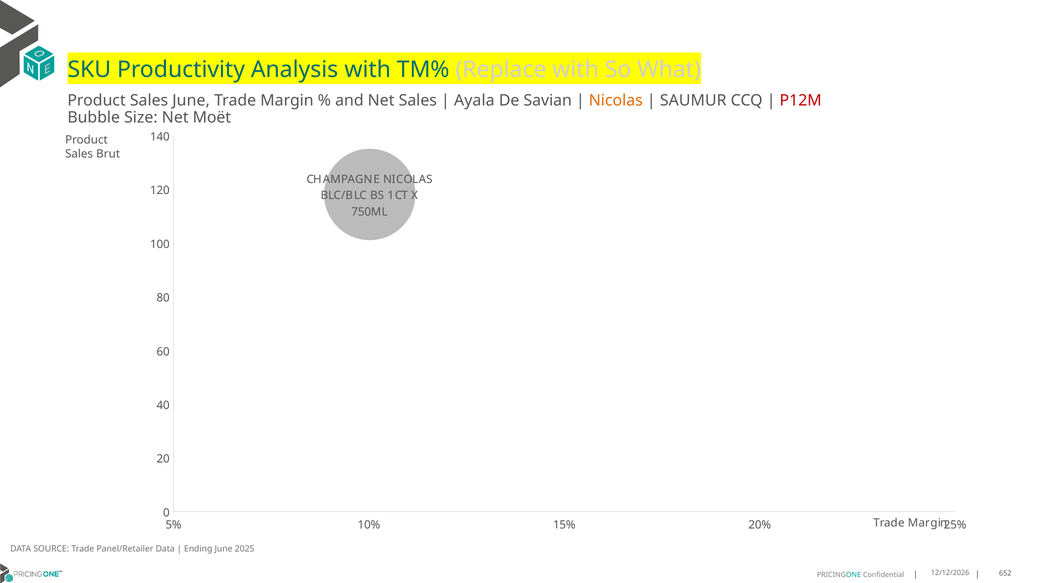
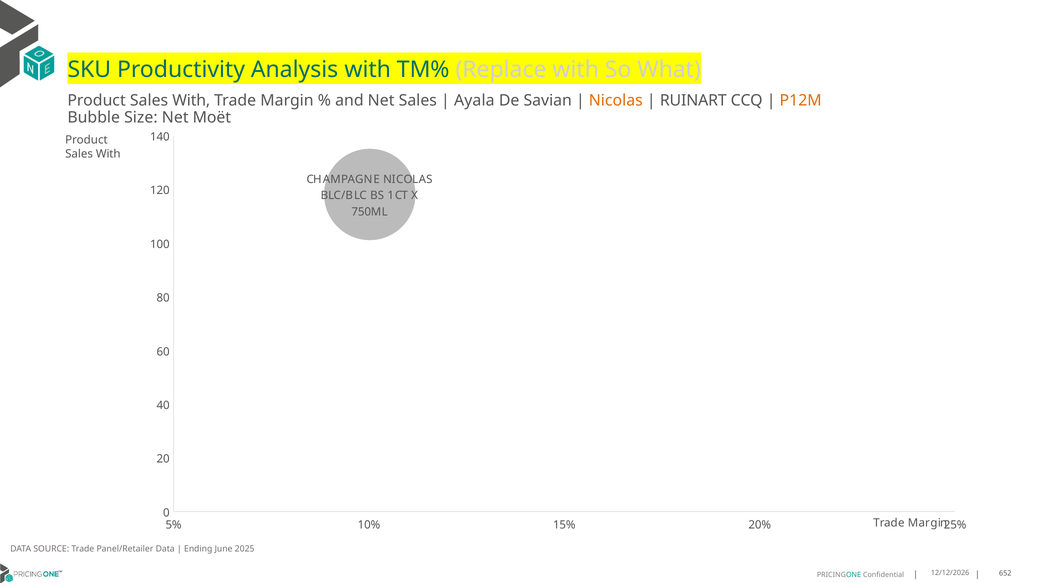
June: June -> With (191, 100)
SAUMUR: SAUMUR -> RUINART (693, 100)
P12M colour: red -> orange (801, 100)
Brut: Brut -> With (108, 154)
